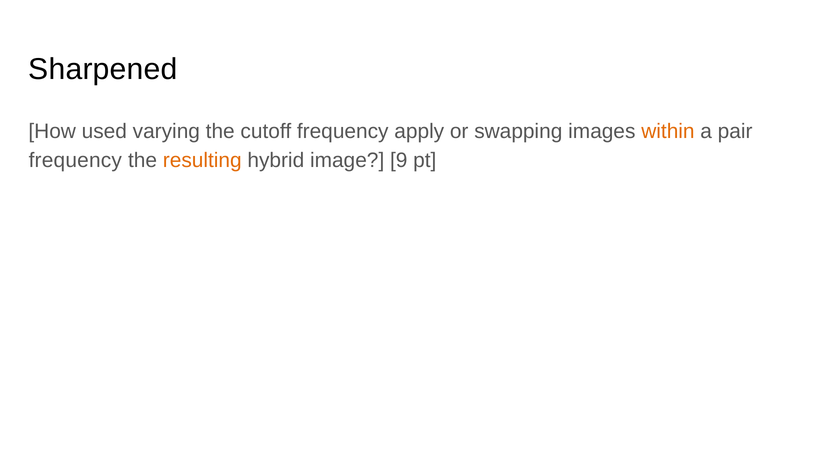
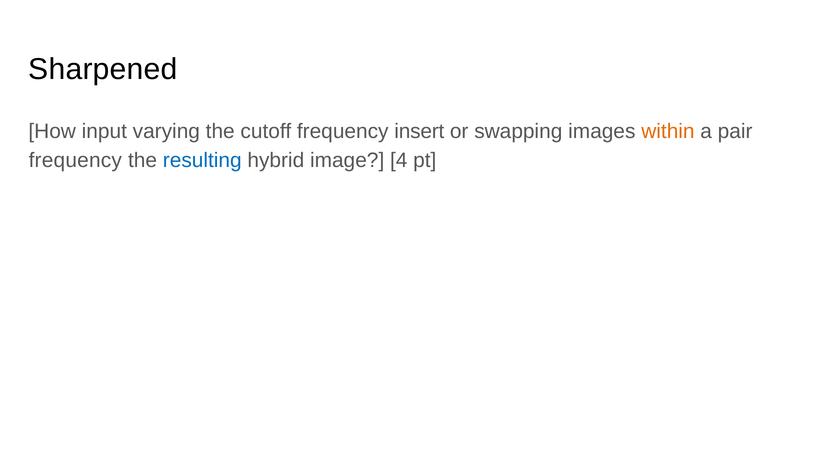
used: used -> input (104, 131)
apply: apply -> insert (419, 131)
resulting colour: orange -> blue (202, 160)
9: 9 -> 4 (399, 160)
